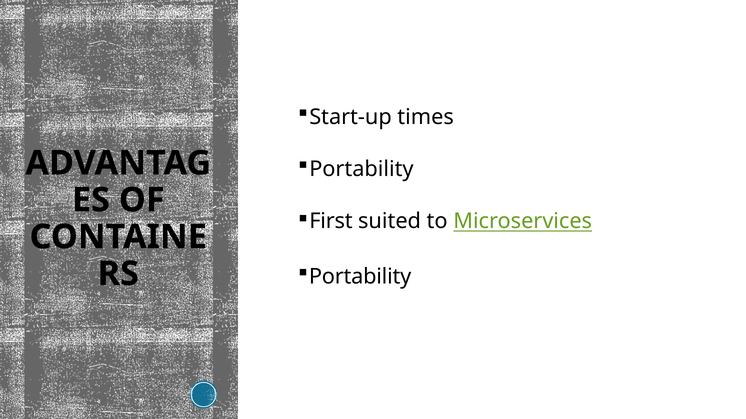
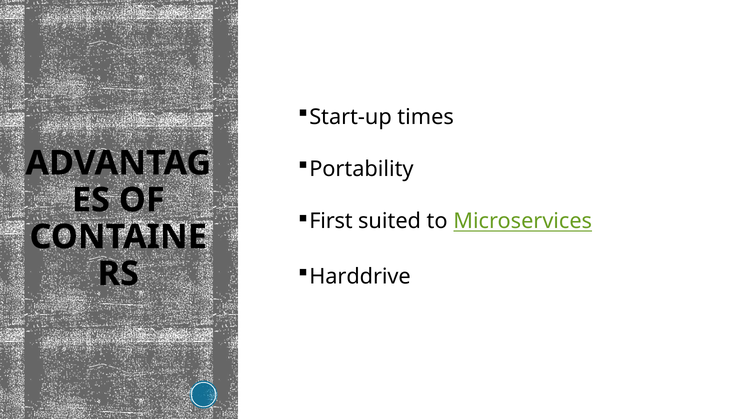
Portability: Portability -> Harddrive (360, 277)
